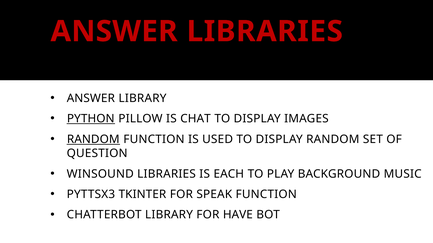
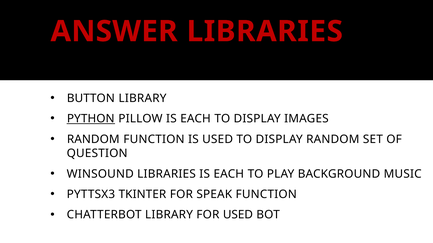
ANSWER: ANSWER -> BUTTON (91, 98)
PILLOW IS CHAT: CHAT -> EACH (196, 119)
RANDOM underline: present -> none (93, 140)
FOR HAVE: HAVE -> USED (238, 215)
